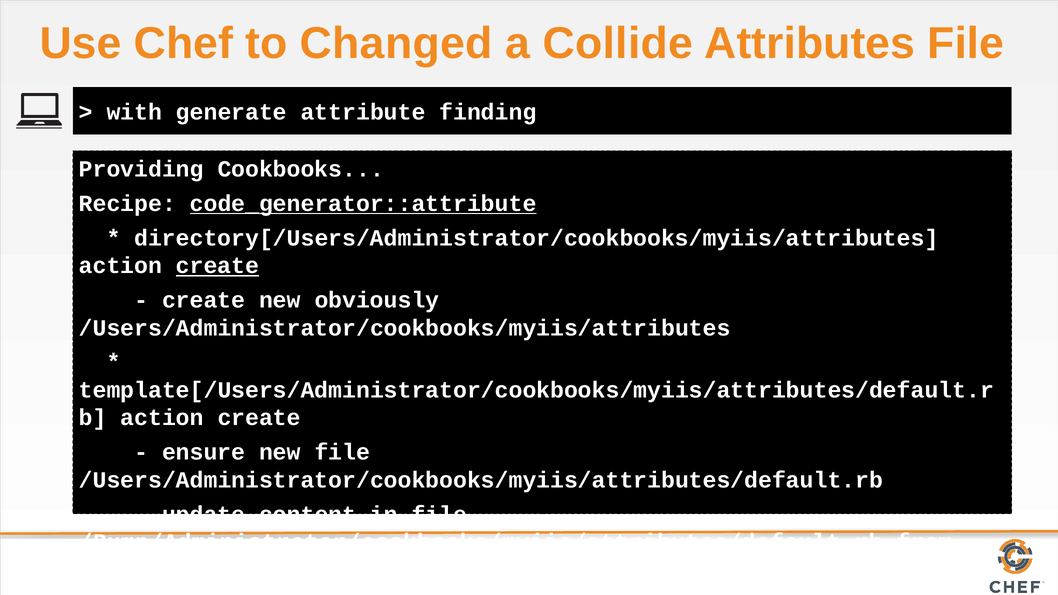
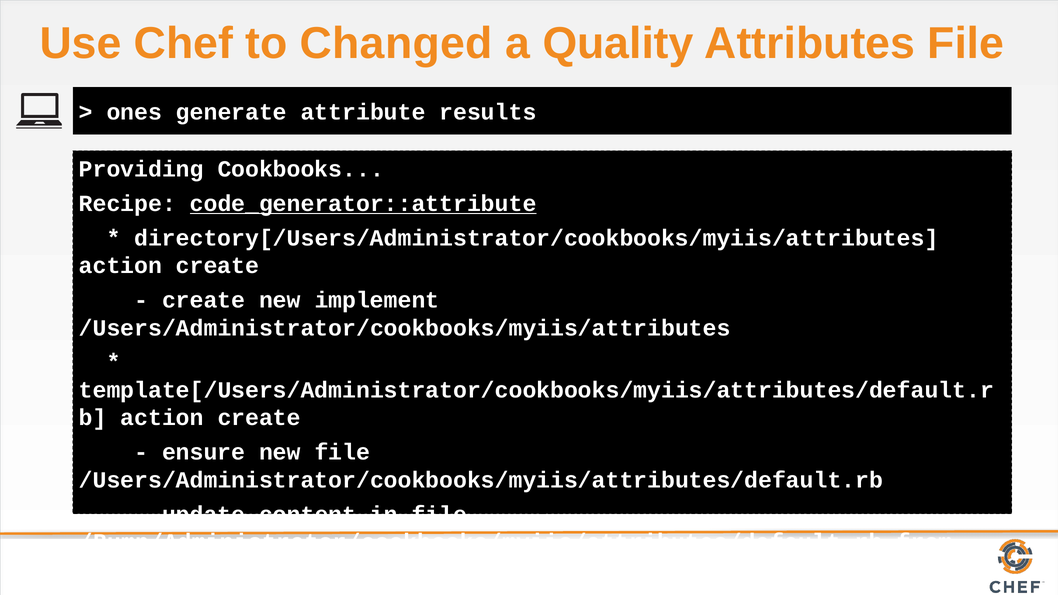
Collide: Collide -> Quality (618, 44)
with: with -> ones (134, 112)
finding: finding -> results (488, 112)
create underline: present -> none (217, 266)
obviously: obviously -> implement (377, 300)
